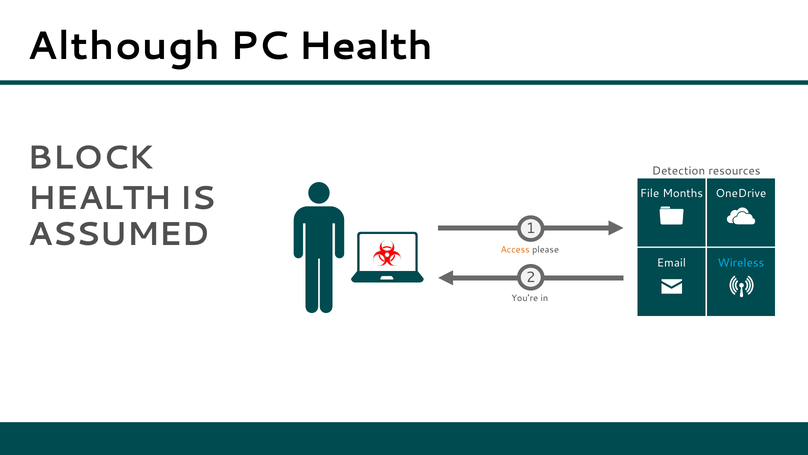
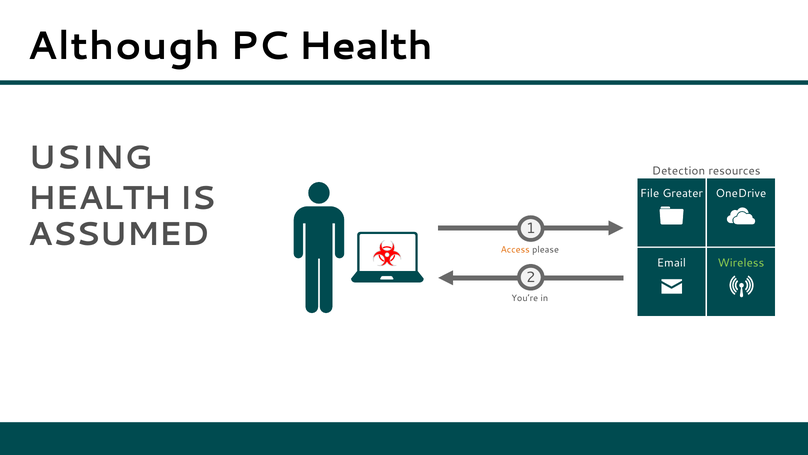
BLOCK: BLOCK -> USING (90, 158)
Months: Months -> Greater (683, 193)
Wireless colour: light blue -> light green (741, 263)
